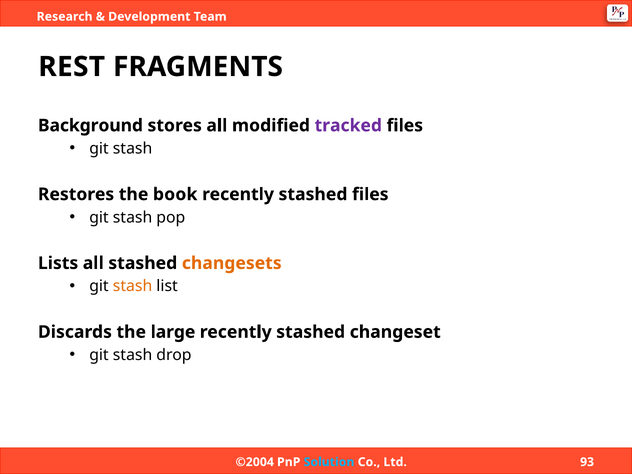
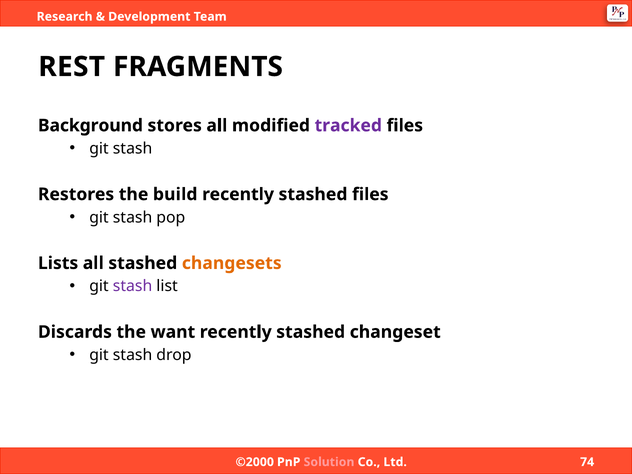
book: book -> build (175, 194)
stash colour: orange -> purple (133, 286)
large: large -> want (173, 332)
©2004: ©2004 -> ©2000 (255, 462)
Solution colour: light blue -> pink (329, 462)
93: 93 -> 74 (587, 462)
